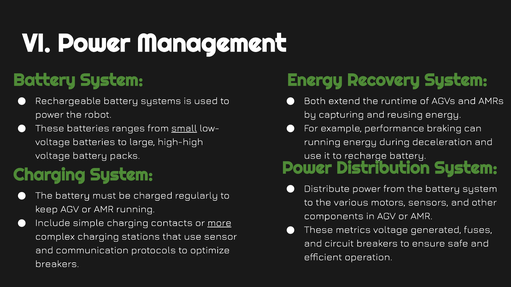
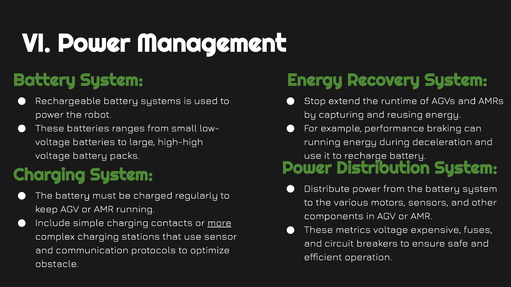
Both: Both -> Stop (315, 101)
small underline: present -> none (184, 128)
generated: generated -> expensive (436, 230)
breakers: breakers -> obstacle (57, 264)
